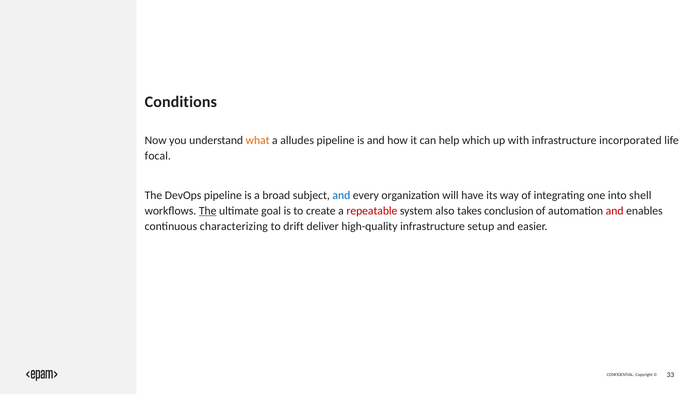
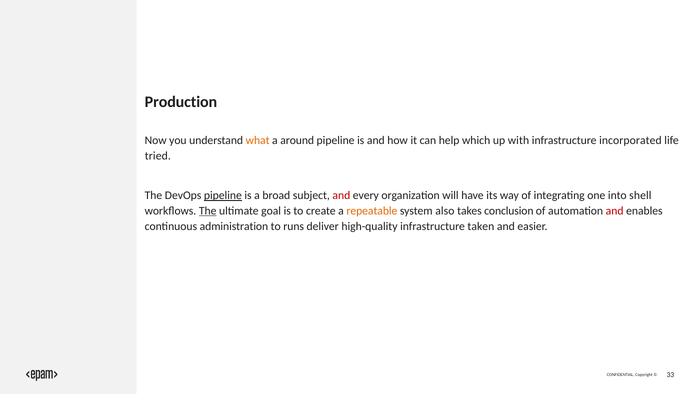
Conditions: Conditions -> Production (181, 102)
alludes: alludes -> around (297, 140)
focal: focal -> tried (158, 156)
pipeline underline: none -> present (223, 195)
and colour: blue -> red (341, 195)
repeatable colour: red -> orange (372, 211)
characterizing: characterizing -> administration (234, 226)
drift: drift -> runs (294, 226)
setup: setup -> taken (481, 226)
